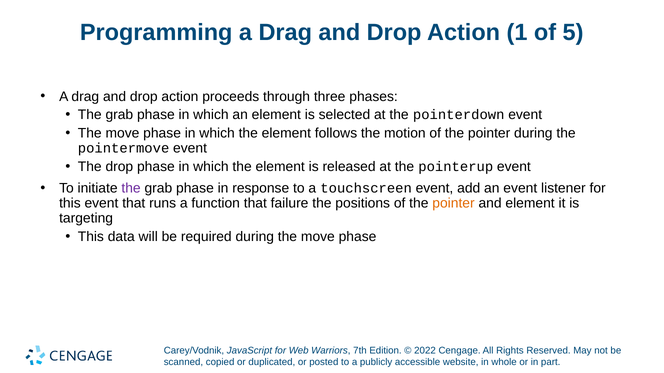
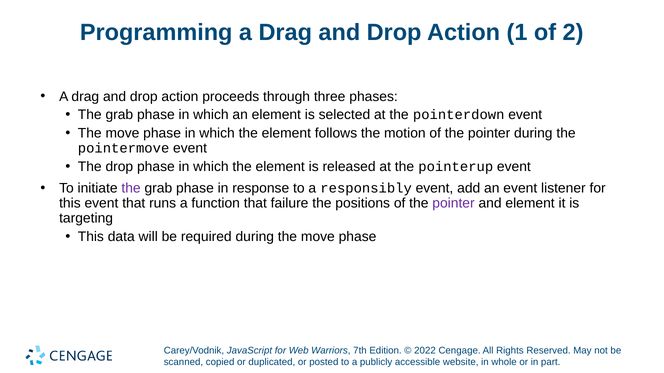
5: 5 -> 2 (573, 32)
touchscreen: touchscreen -> responsibly (366, 189)
pointer colour: orange -> purple (454, 204)
